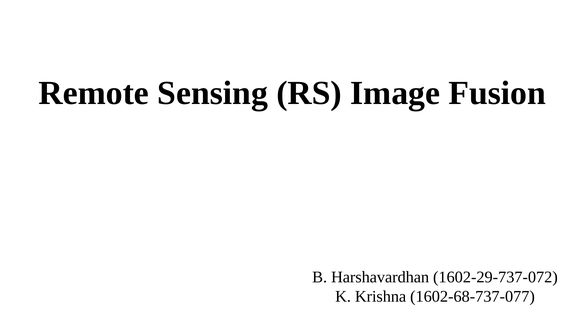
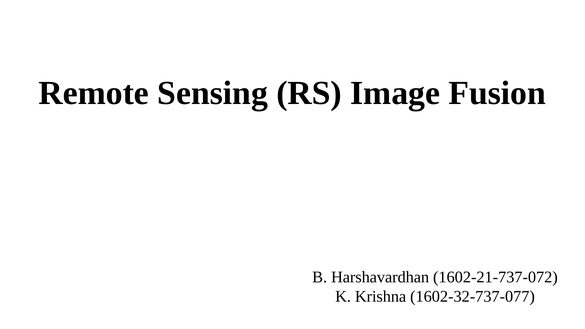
1602-29-737-072: 1602-29-737-072 -> 1602-21-737-072 (495, 277)
1602-68-737-077: 1602-68-737-077 -> 1602-32-737-077 (472, 297)
